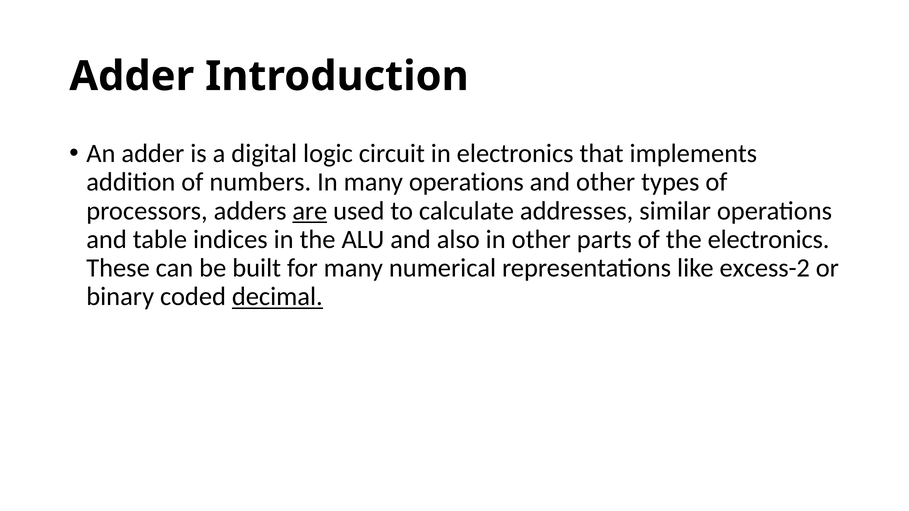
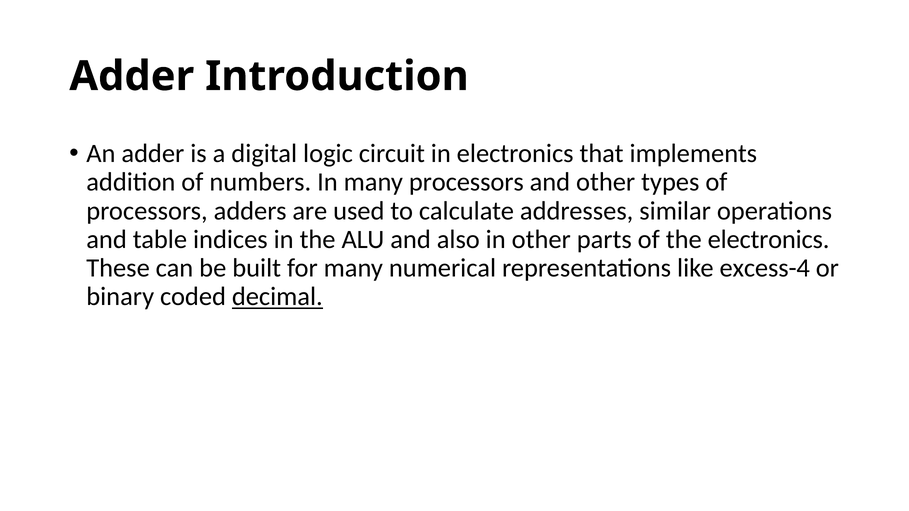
many operations: operations -> processors (466, 182)
are underline: present -> none (310, 211)
excess-2: excess-2 -> excess-4 (765, 268)
